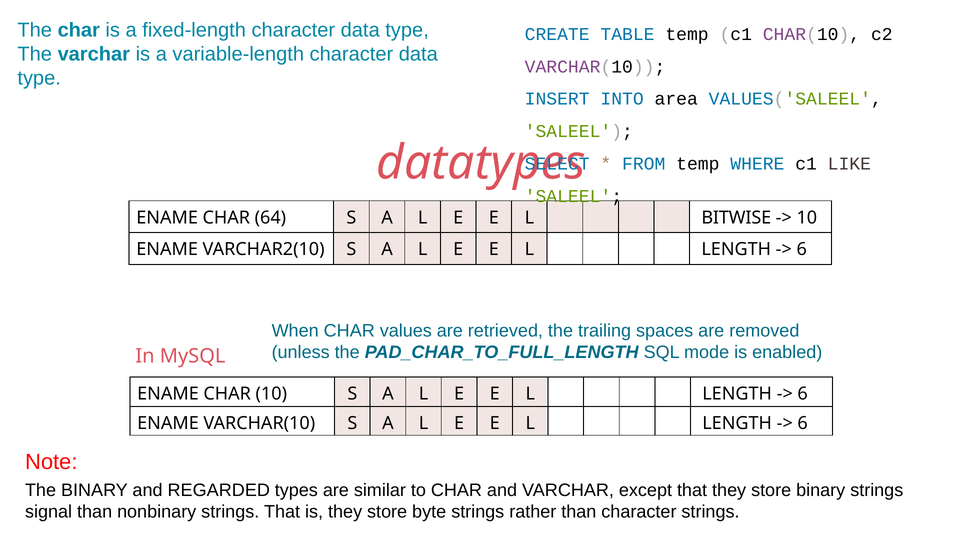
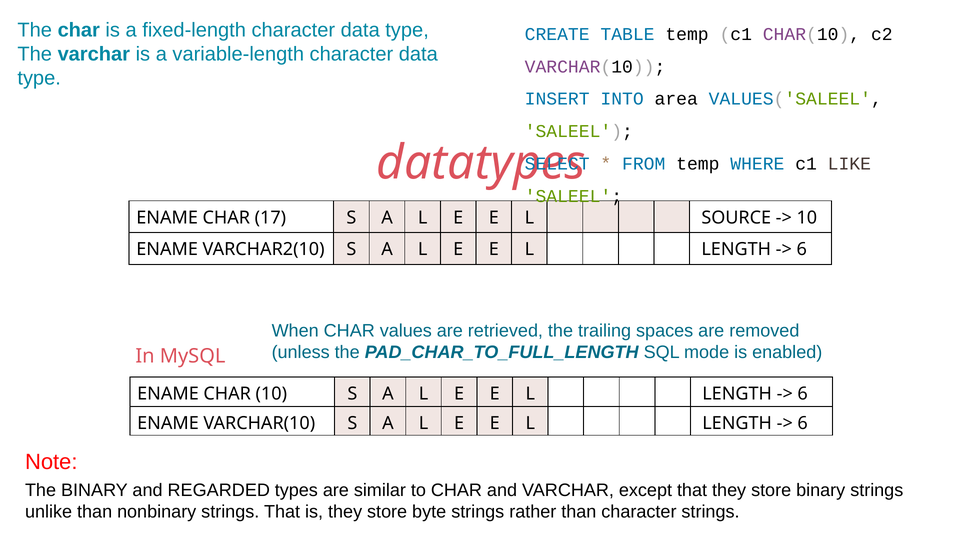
64: 64 -> 17 (270, 218)
BITWISE: BITWISE -> SOURCE (736, 218)
signal: signal -> unlike (49, 512)
